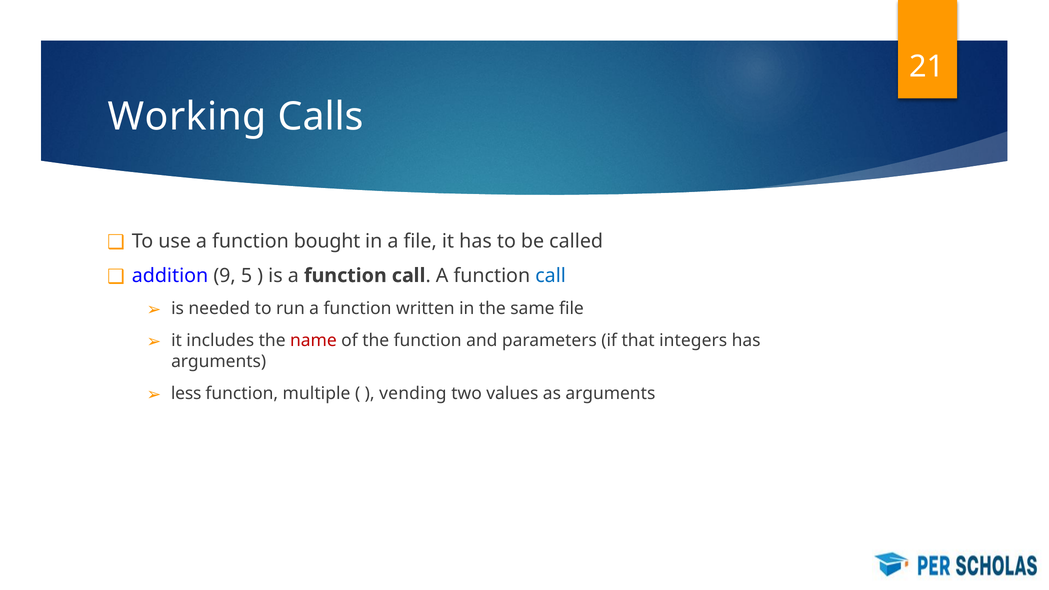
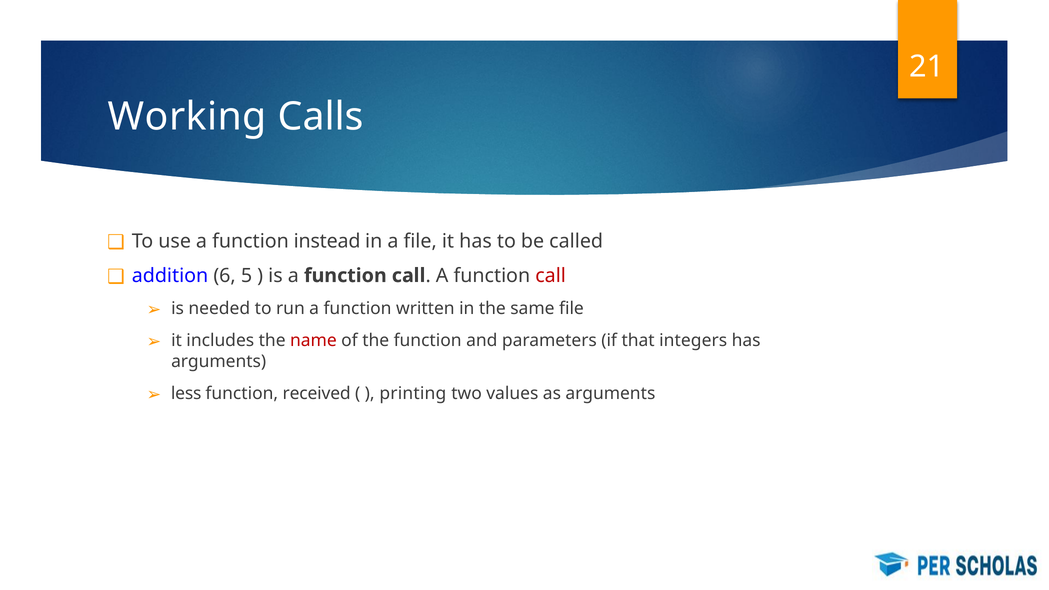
bought: bought -> instead (327, 241)
9: 9 -> 6 (225, 276)
call colour: blue -> red (551, 276)
multiple: multiple -> received (317, 393)
vending: vending -> printing (413, 393)
